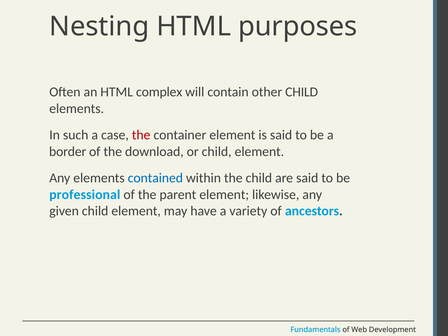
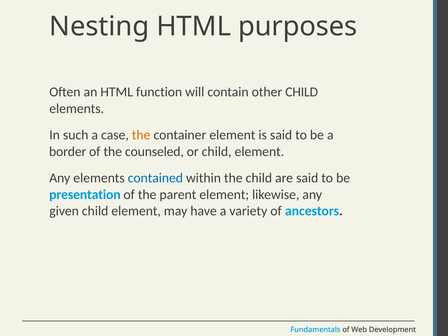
complex: complex -> function (159, 92)
the colour: red -> orange (141, 135)
download: download -> counseled (154, 152)
professional: professional -> presentation (85, 195)
